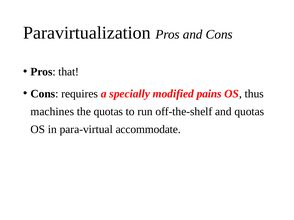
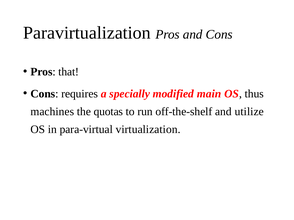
pains: pains -> main (209, 94)
and quotas: quotas -> utilize (249, 112)
accommodate: accommodate -> virtualization (148, 130)
